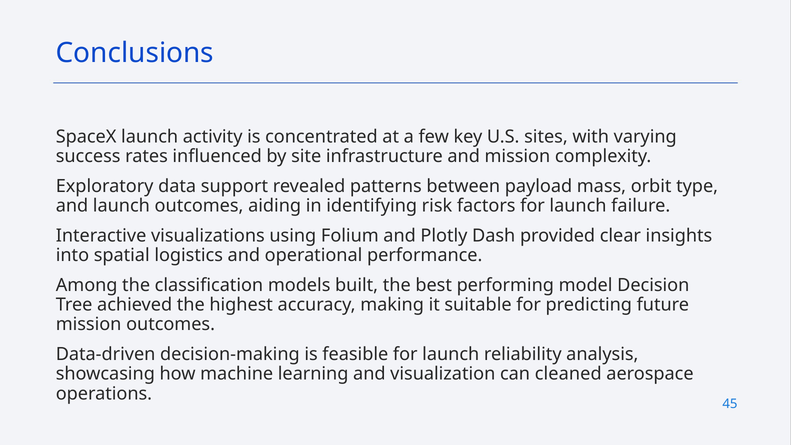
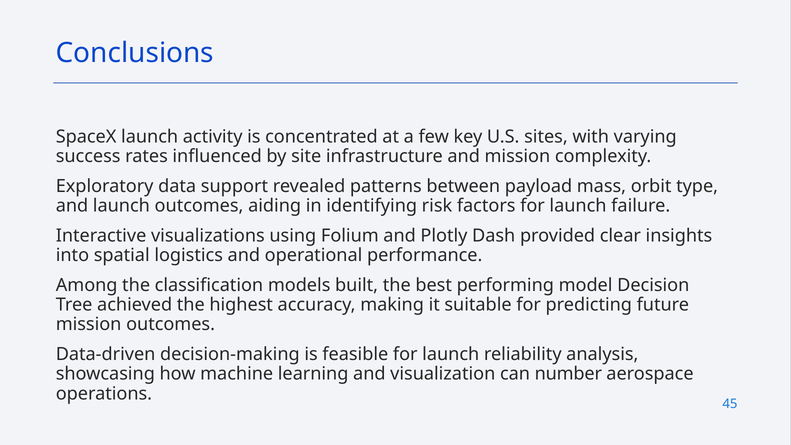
cleaned: cleaned -> number (568, 374)
